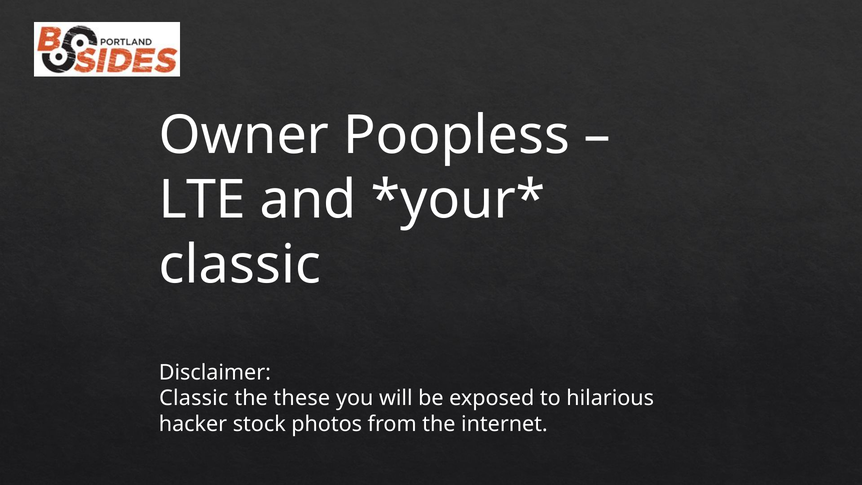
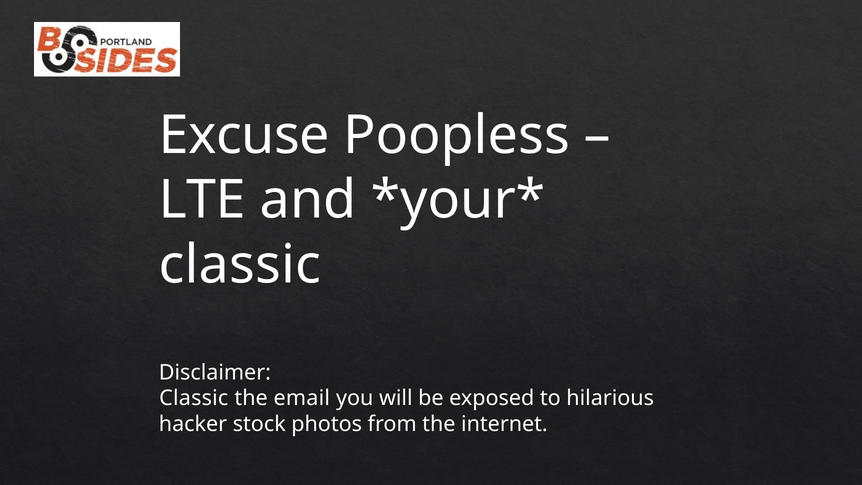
Owner: Owner -> Excuse (244, 135)
these: these -> email (302, 398)
